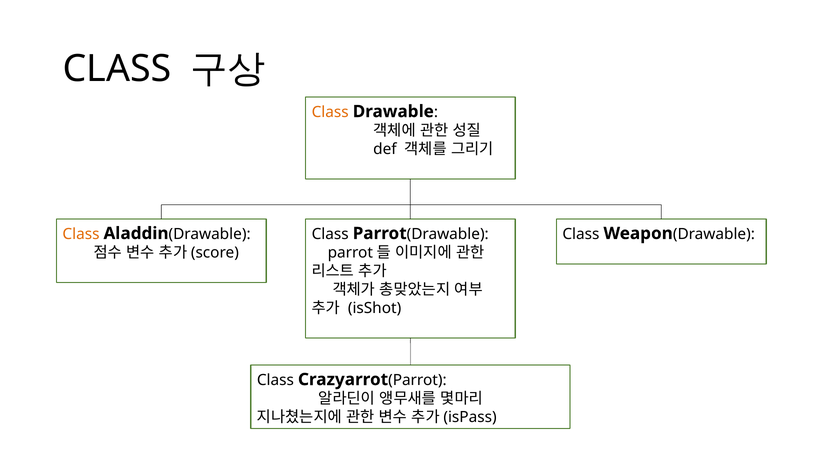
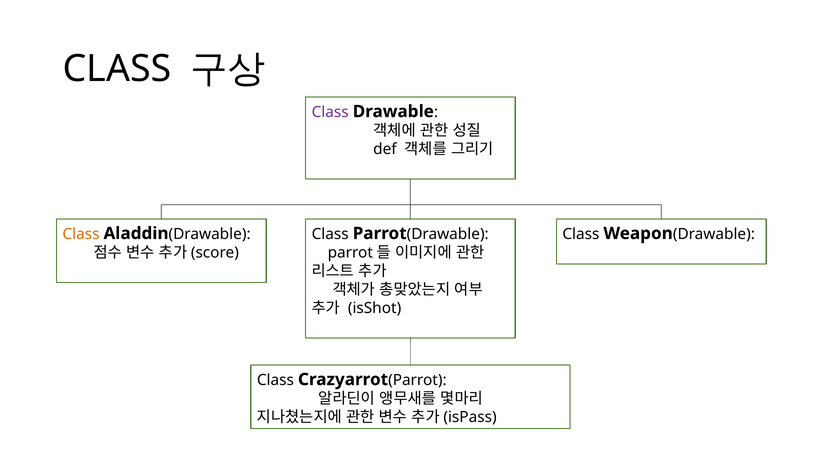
Class colour: orange -> purple (330, 112)
